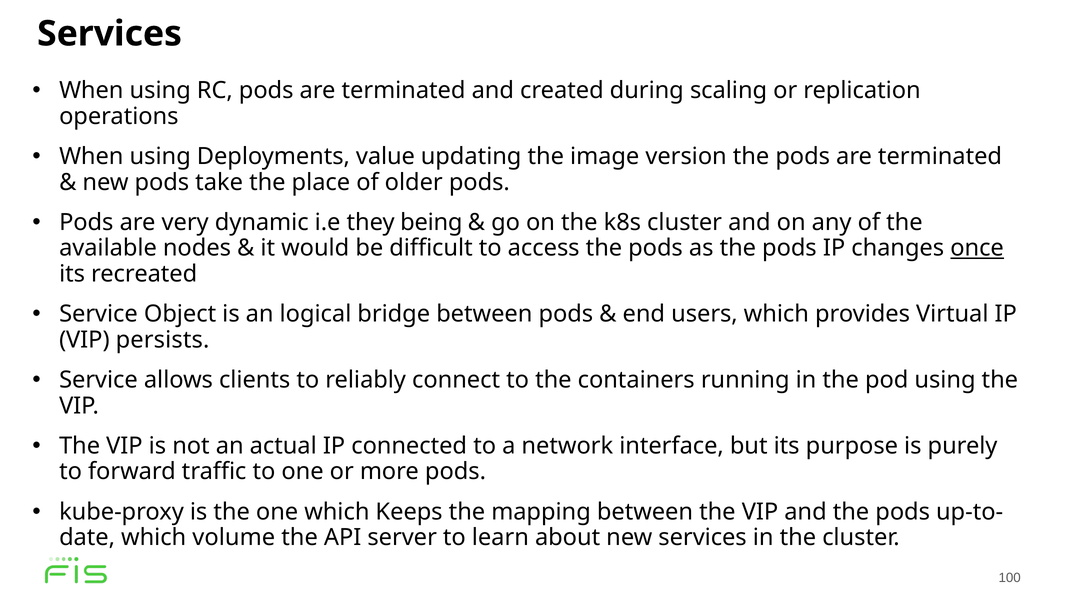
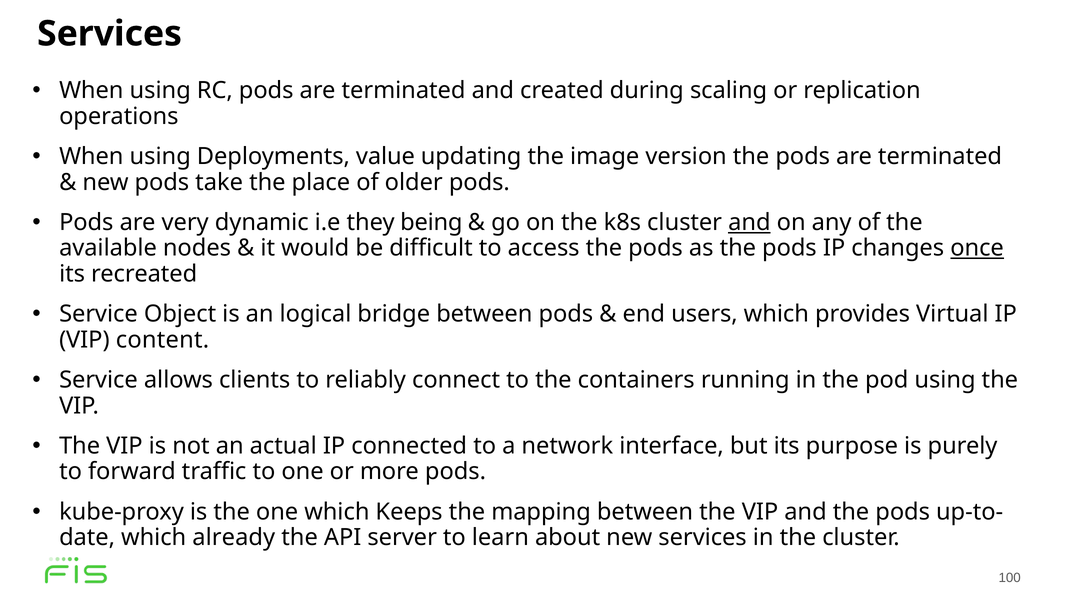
and underline: none -> present (749, 222)
persists: persists -> content (162, 340)
volume: volume -> already (234, 537)
